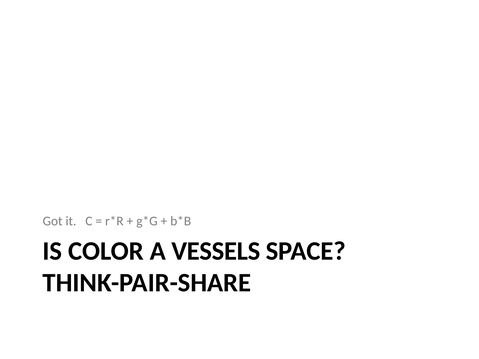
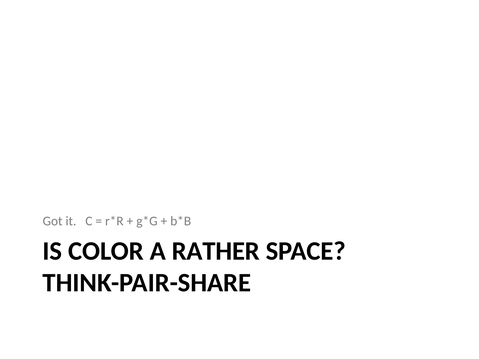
VESSELS: VESSELS -> RATHER (216, 251)
